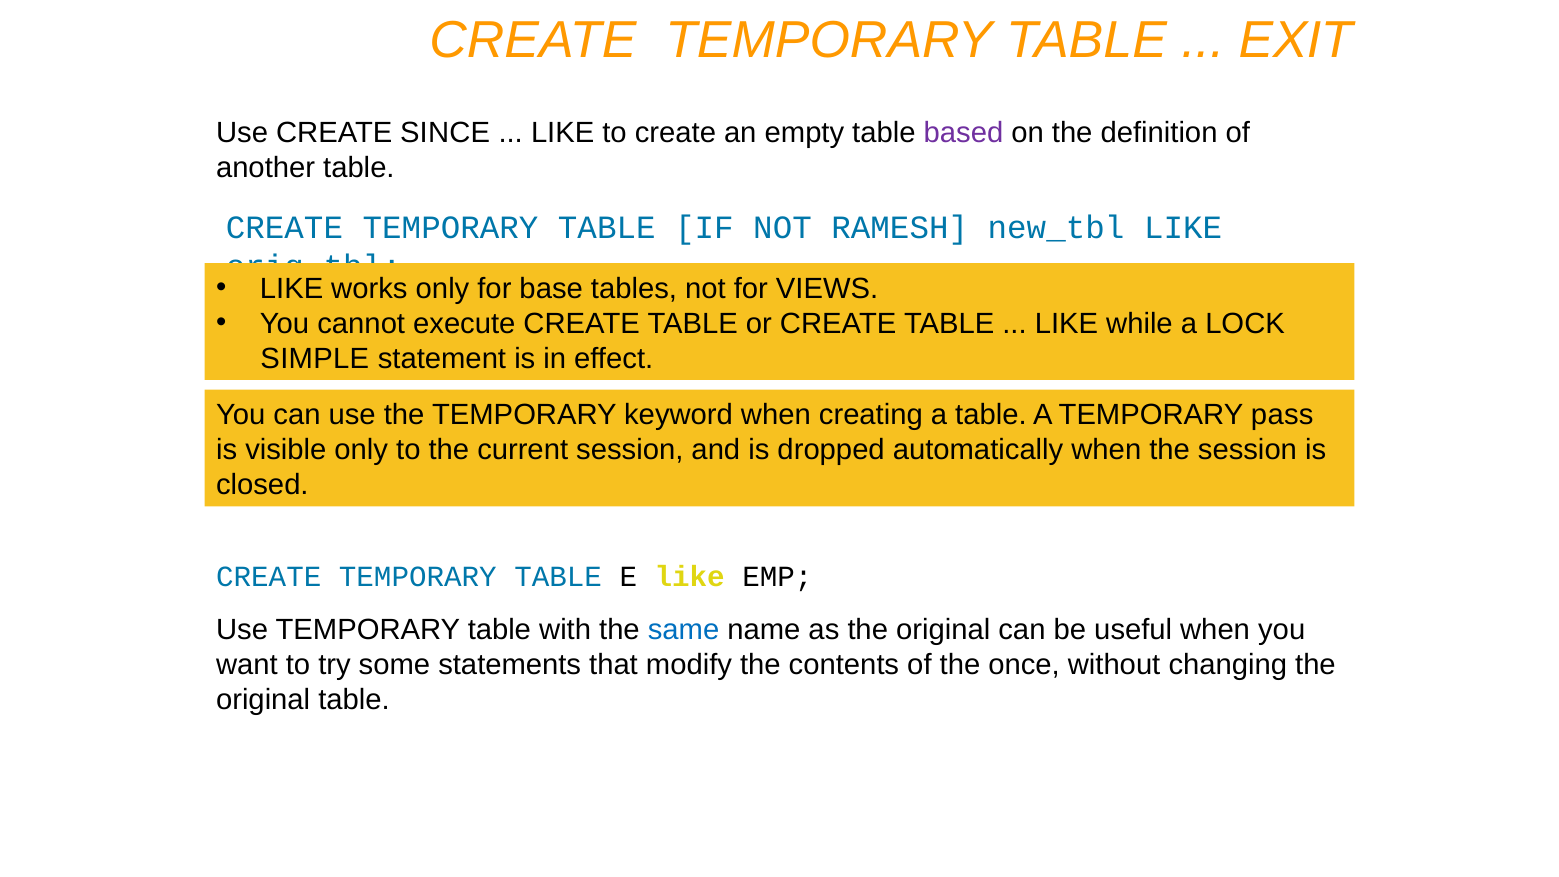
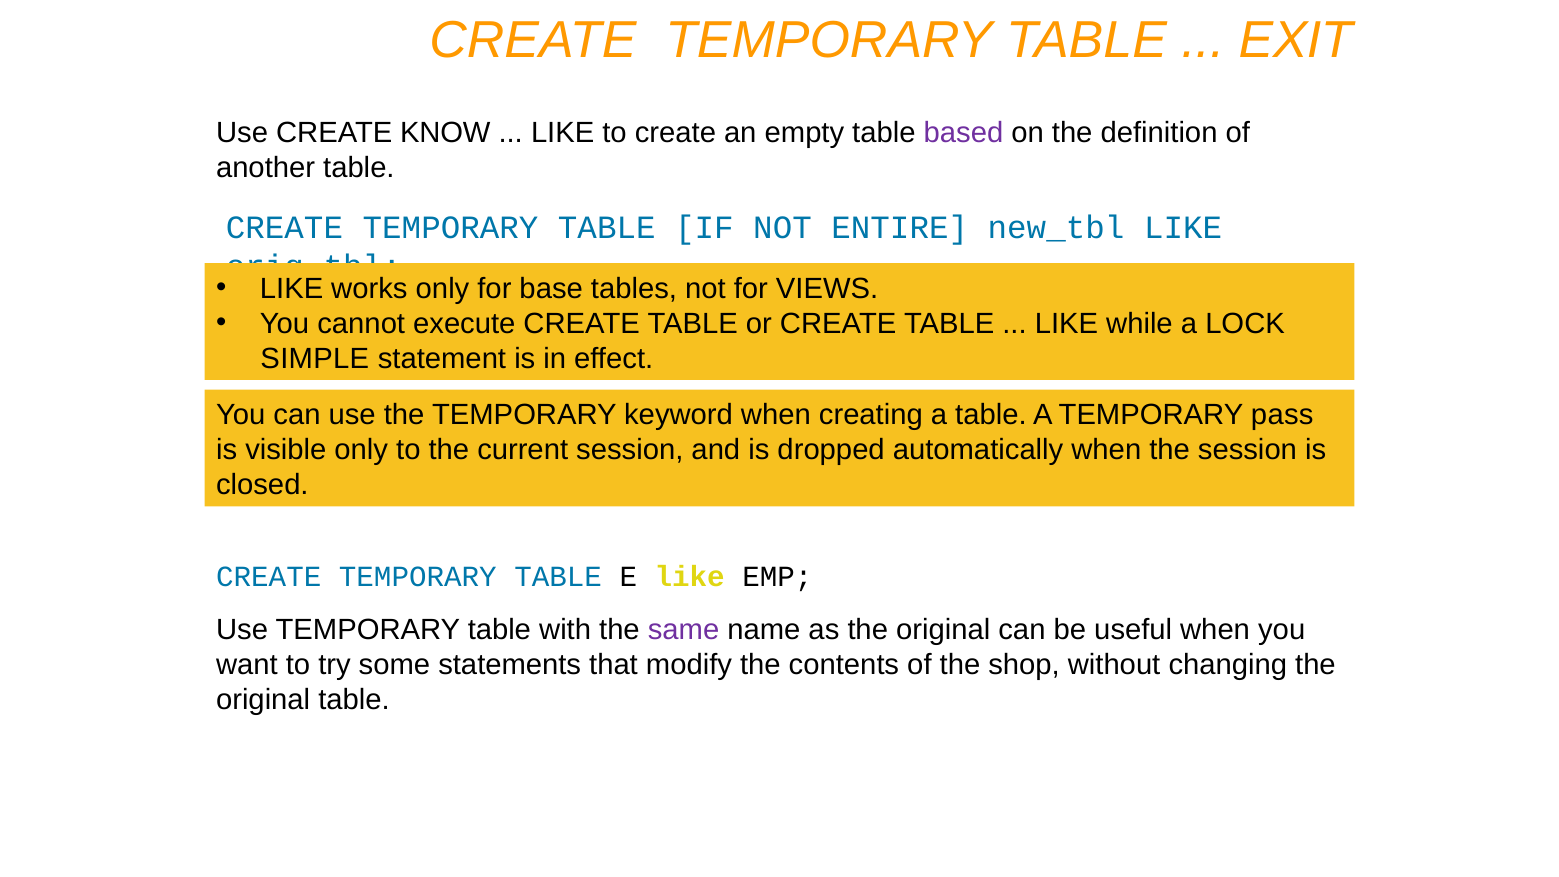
SINCE: SINCE -> KNOW (445, 132)
RAMESH: RAMESH -> ENTIRE (900, 227)
same colour: blue -> purple (684, 629)
once: once -> shop (1024, 664)
